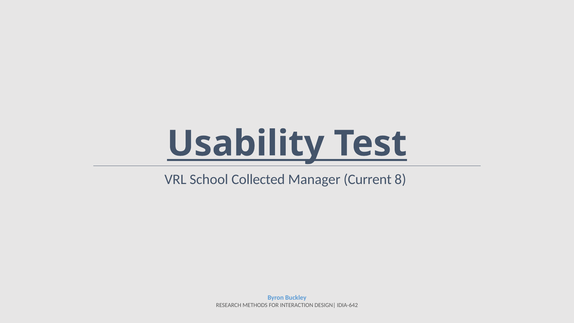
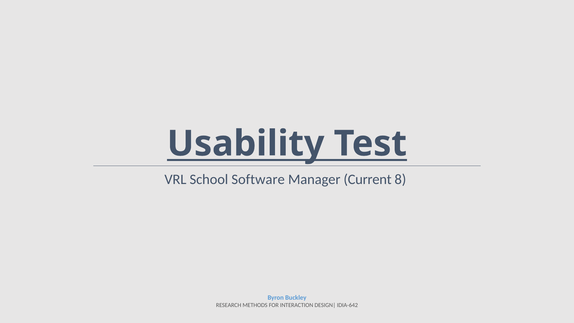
Collected: Collected -> Software (258, 179)
